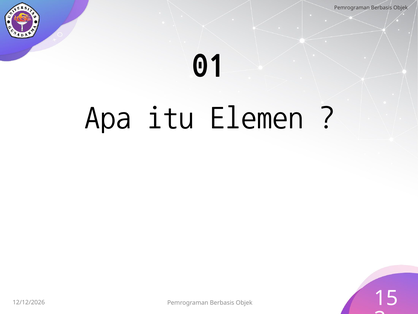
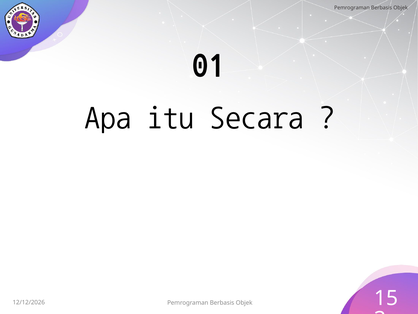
Elemen: Elemen -> Secara (257, 117)
